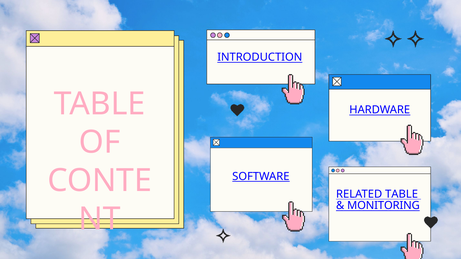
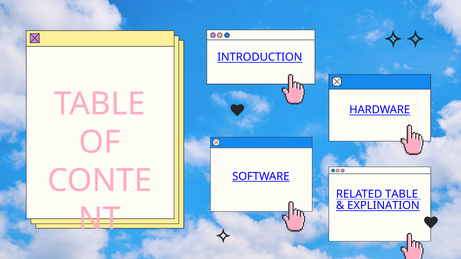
MONITORING: MONITORING -> EXPLINATION (383, 206)
